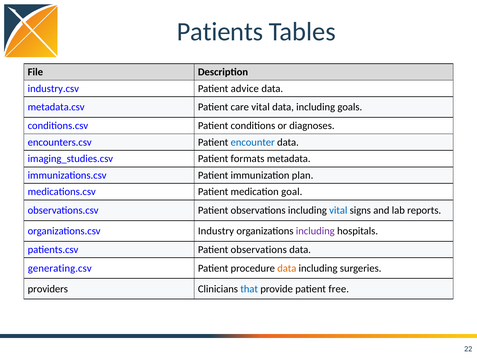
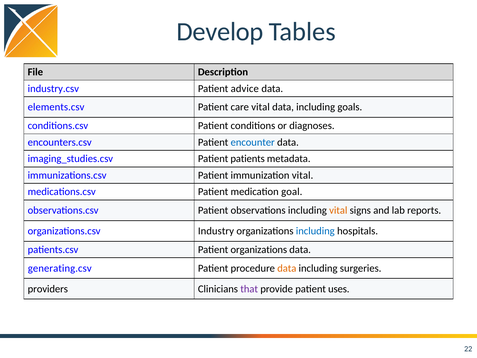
Patients: Patients -> Develop (220, 32)
metadata.csv: metadata.csv -> elements.csv (56, 107)
formats: formats -> patients (248, 159)
immunization plan: plan -> vital (303, 175)
vital colour: blue -> orange (338, 210)
including colour: purple -> blue (315, 231)
patients.csv Patient observations: observations -> organizations (259, 249)
that colour: blue -> purple (249, 289)
free: free -> uses (339, 289)
